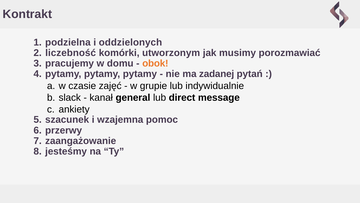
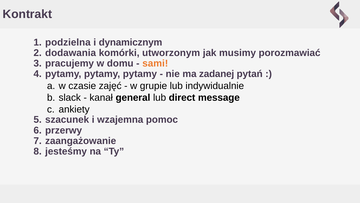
oddzielonych: oddzielonych -> dynamicznym (131, 42)
liczebność: liczebność -> dodawania (71, 53)
obok: obok -> sami (155, 63)
